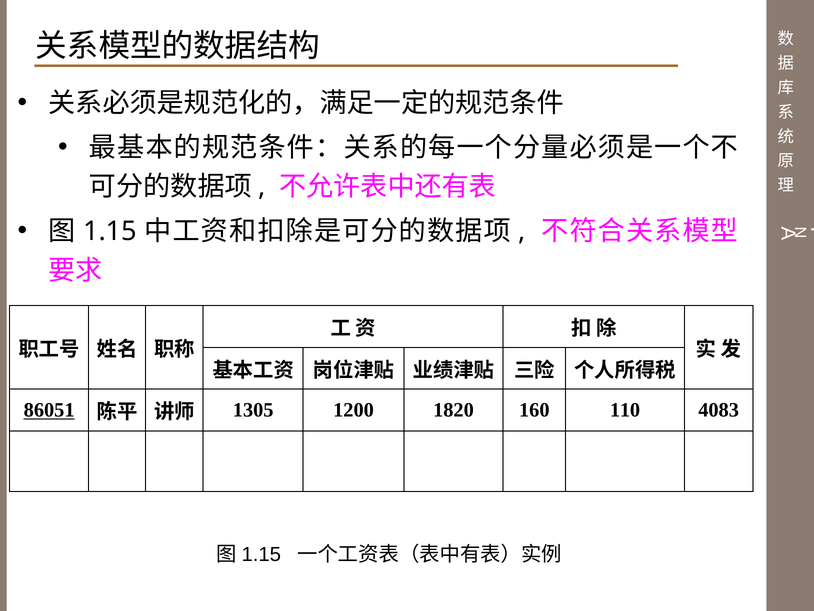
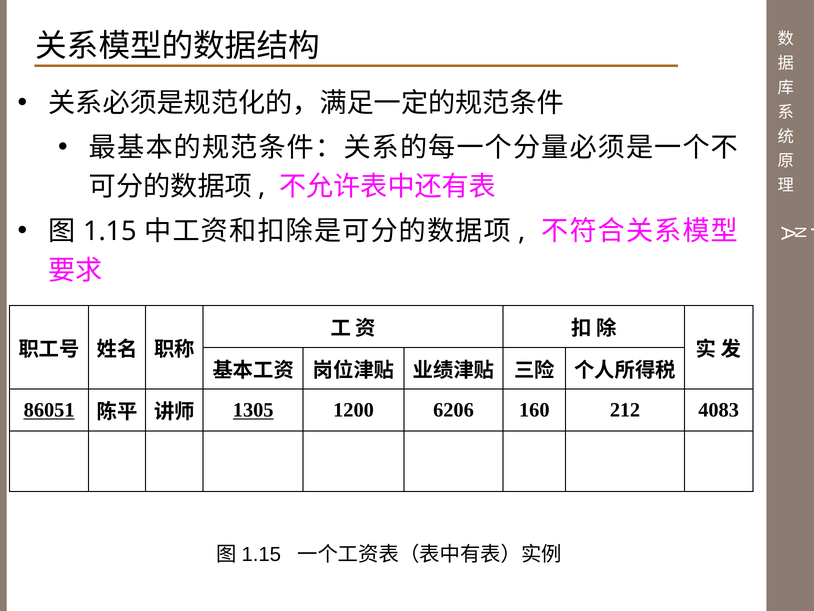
1305 underline: none -> present (253, 410)
1820: 1820 -> 6206 (453, 410)
110: 110 -> 212 (625, 410)
